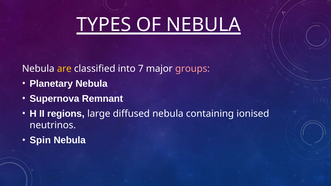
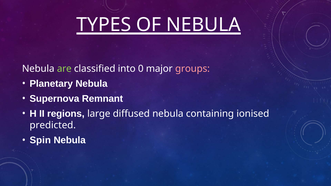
are colour: yellow -> light green (64, 69)
7: 7 -> 0 (141, 69)
neutrinos: neutrinos -> predicted (53, 125)
